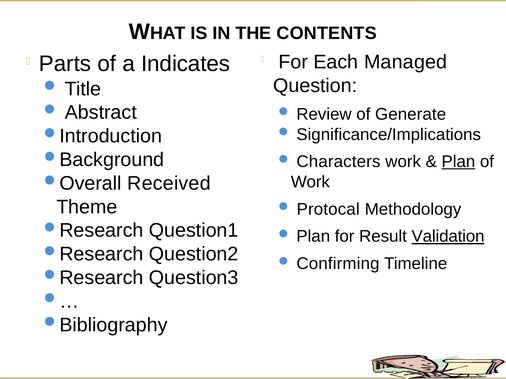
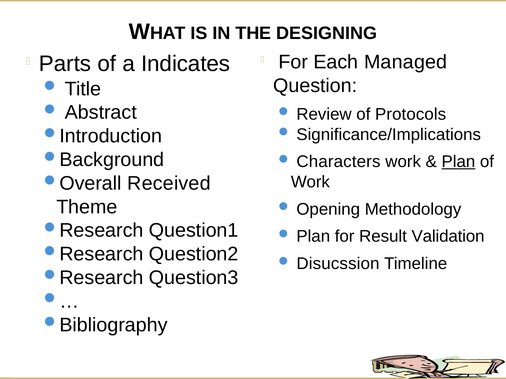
CONTENTS: CONTENTS -> DESIGNING (327, 33)
Generate: Generate -> Protocols (411, 114)
Protocal: Protocal -> Opening (328, 209)
Validation underline: present -> none (448, 237)
Confirming: Confirming -> Disucssion (338, 264)
